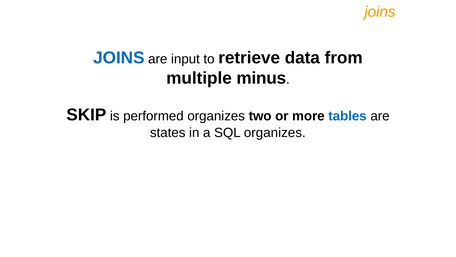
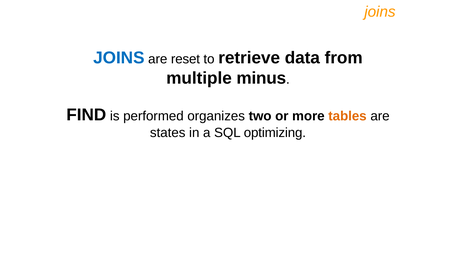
input: input -> reset (185, 59)
SKIP: SKIP -> FIND (86, 115)
tables colour: blue -> orange (347, 116)
SQL organizes: organizes -> optimizing (275, 133)
